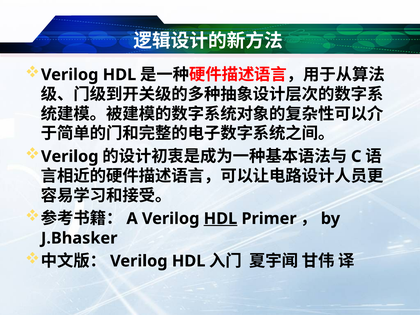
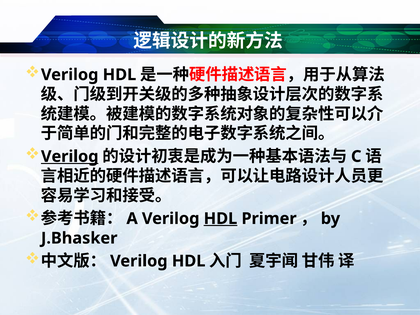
Verilog underline: none -> present (70, 156)
